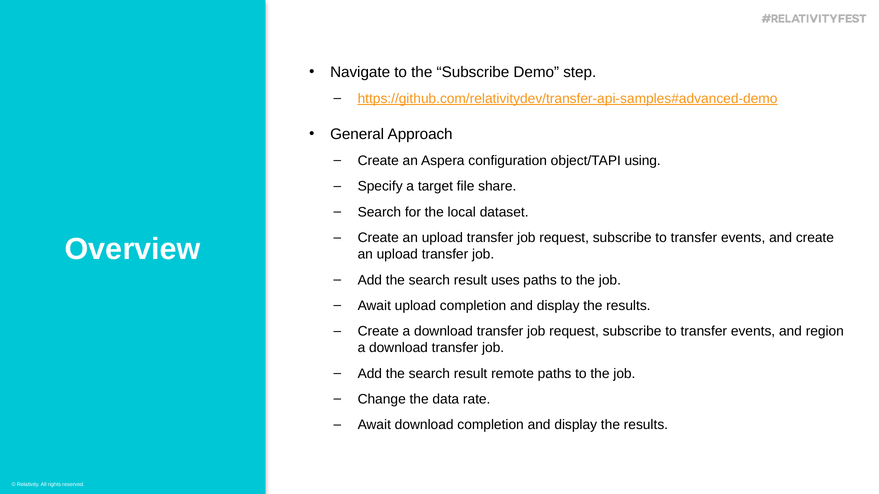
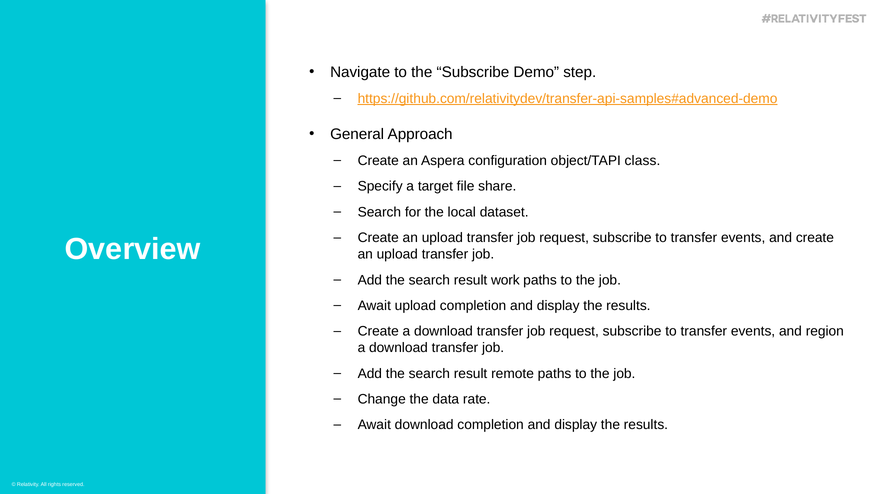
using: using -> class (642, 161)
uses: uses -> work (505, 280)
